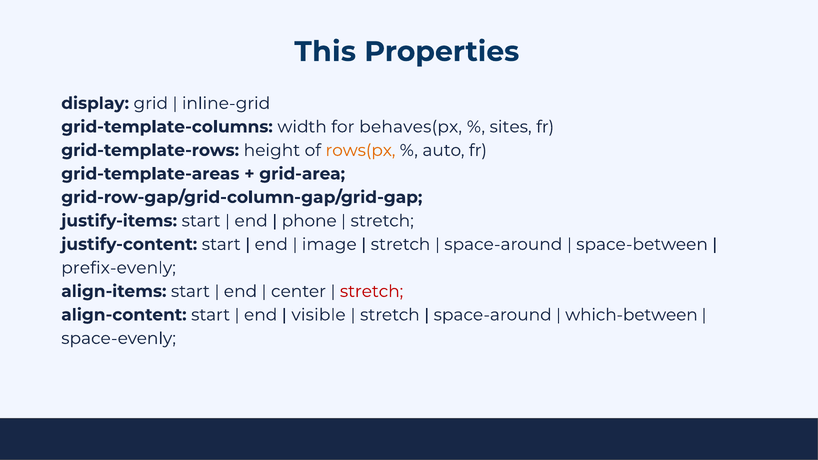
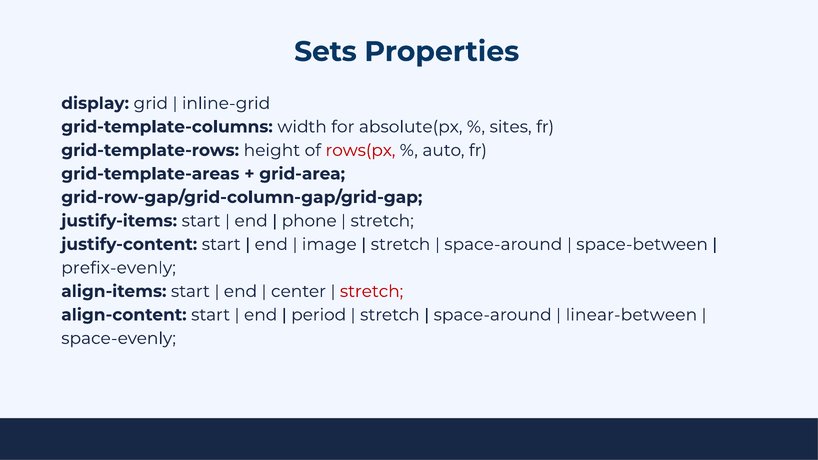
This: This -> Sets (325, 52)
behaves(px: behaves(px -> absolute(px (411, 127)
rows(px colour: orange -> red (360, 150)
visible: visible -> period (319, 315)
which-between: which-between -> linear-between (631, 315)
